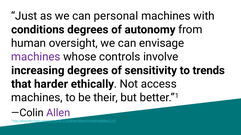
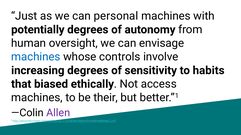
conditions: conditions -> potentially (38, 30)
machines colour: purple -> blue (36, 57)
trends: trends -> habits (209, 71)
harder: harder -> biased (51, 84)
